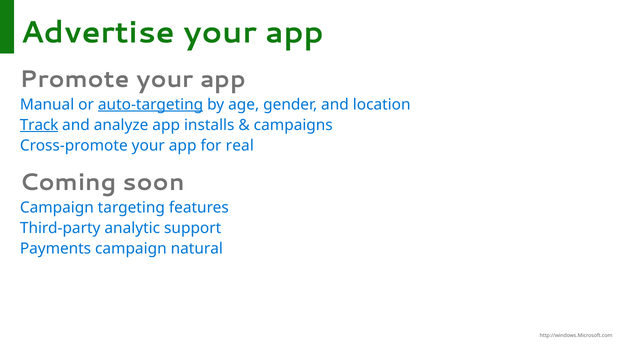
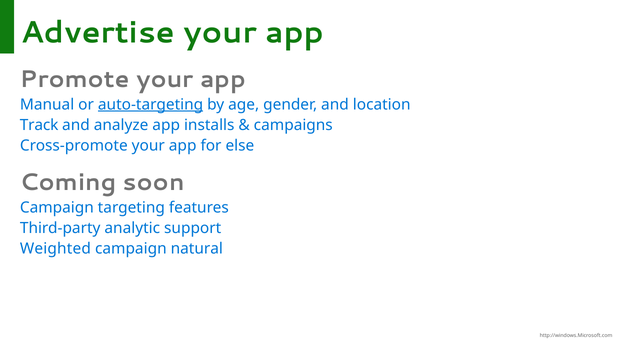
Track underline: present -> none (39, 125)
real: real -> else (240, 146)
Payments: Payments -> Weighted (55, 249)
